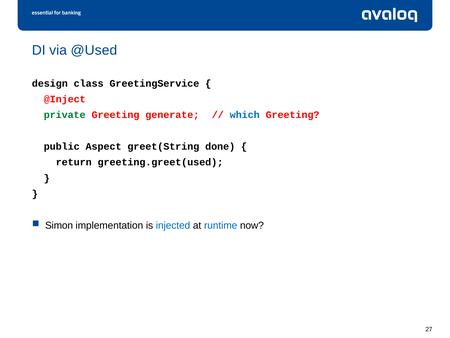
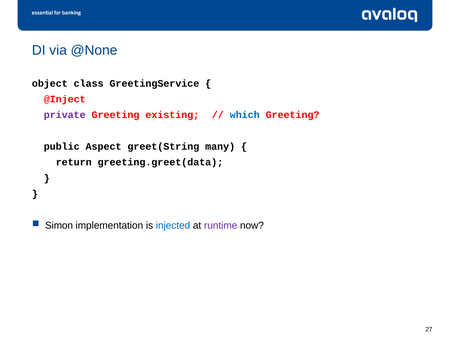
@Used: @Used -> @None (94, 50)
design: design -> object (50, 83)
private colour: green -> purple (65, 115)
generate: generate -> existing (172, 115)
done: done -> many (220, 146)
greeting.greet(used: greeting.greet(used -> greeting.greet(data (160, 162)
runtime colour: blue -> purple (221, 225)
